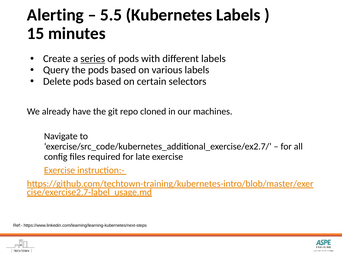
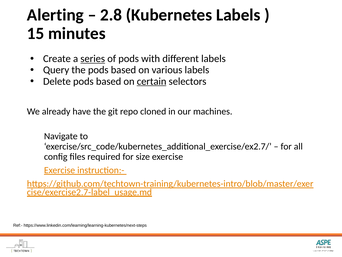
5.5: 5.5 -> 2.8 (111, 15)
certain underline: none -> present (152, 81)
late: late -> size (143, 156)
